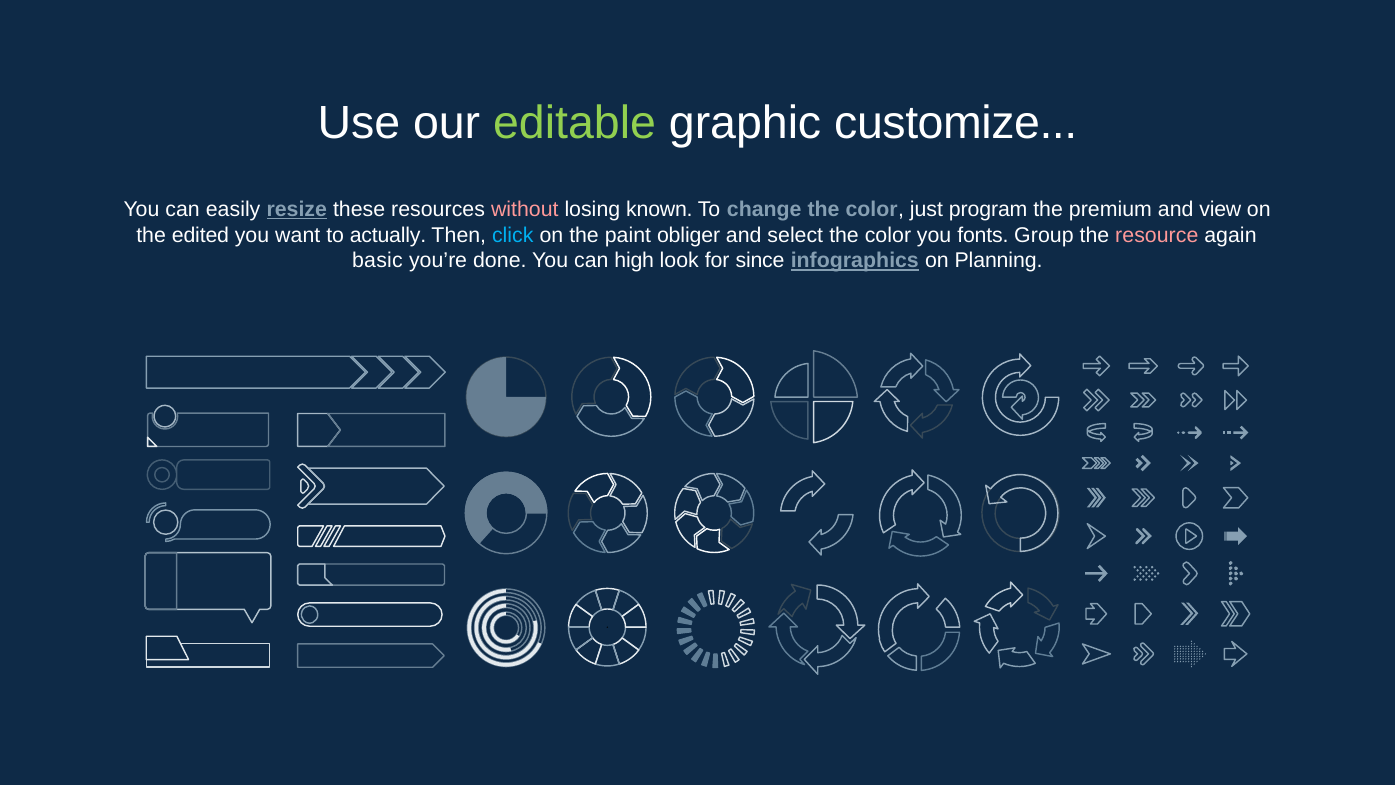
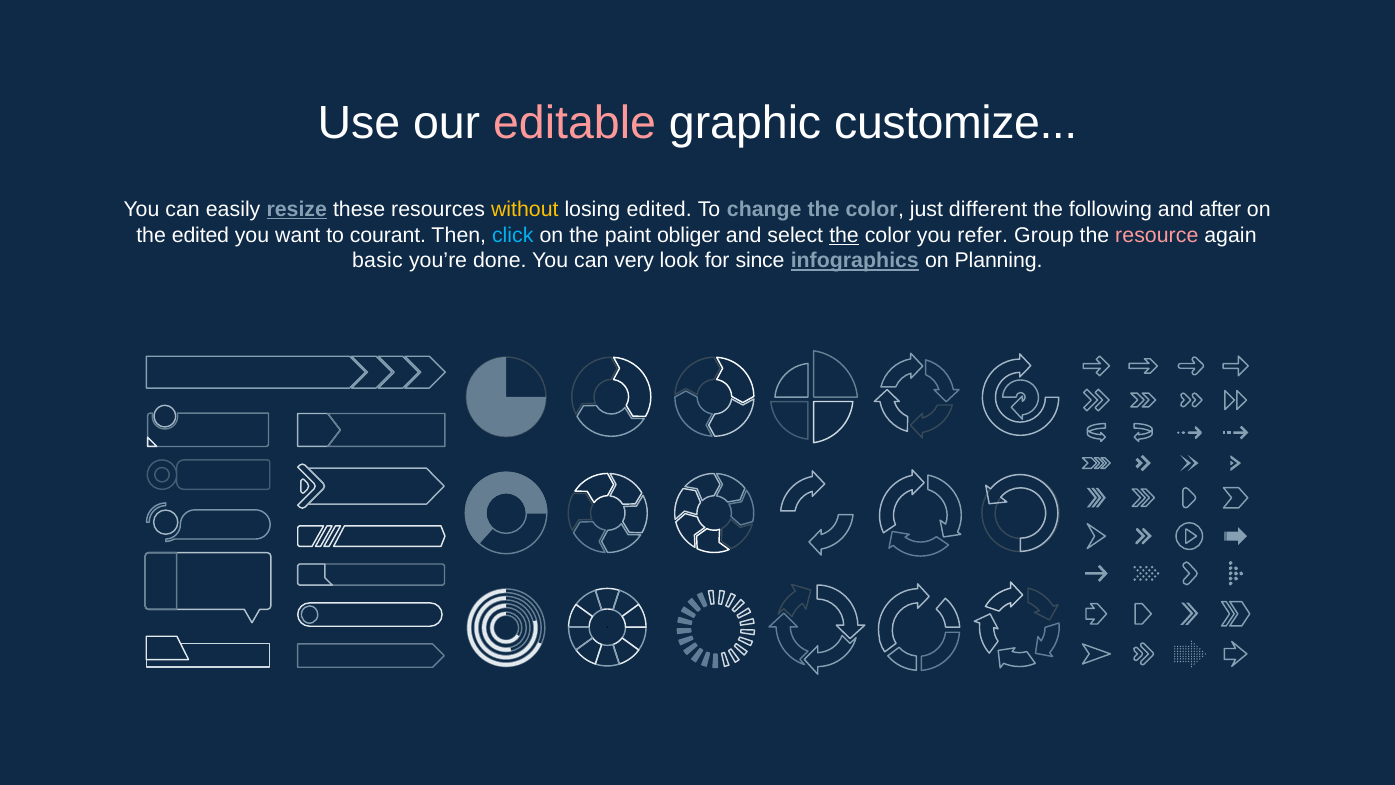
editable colour: light green -> pink (575, 123)
without colour: pink -> yellow (525, 209)
losing known: known -> edited (659, 209)
program: program -> different (988, 209)
premium: premium -> following (1110, 209)
view: view -> after (1220, 209)
actually: actually -> courant (388, 235)
the underline: none -> present (844, 235)
fonts: fonts -> refer (983, 235)
high: high -> very (634, 261)
